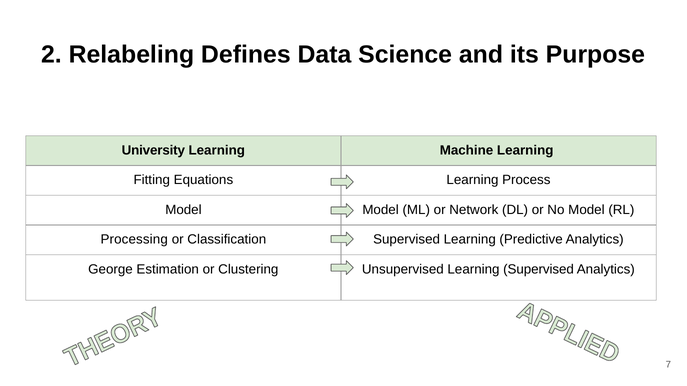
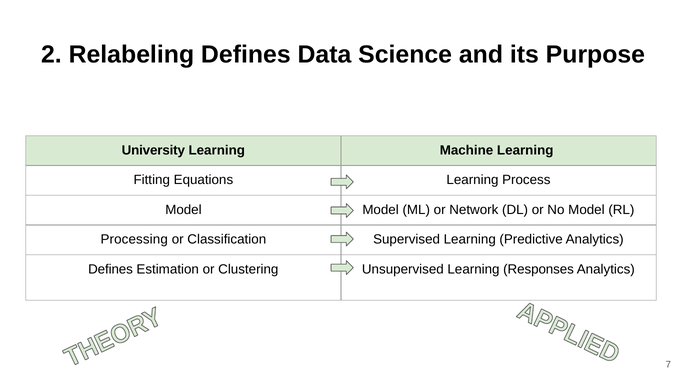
George: George -> Defines (111, 270)
Learning Supervised: Supervised -> Responses (539, 270)
